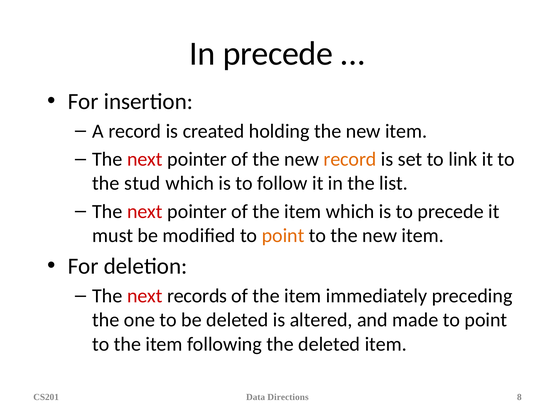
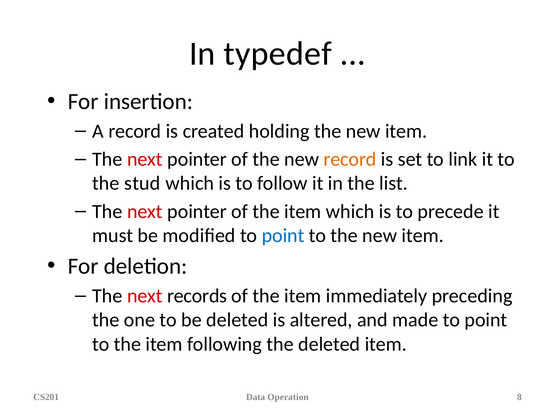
In precede: precede -> typedef (278, 54)
point colour: orange -> blue (283, 236)
Directions: Directions -> Operation (288, 398)
